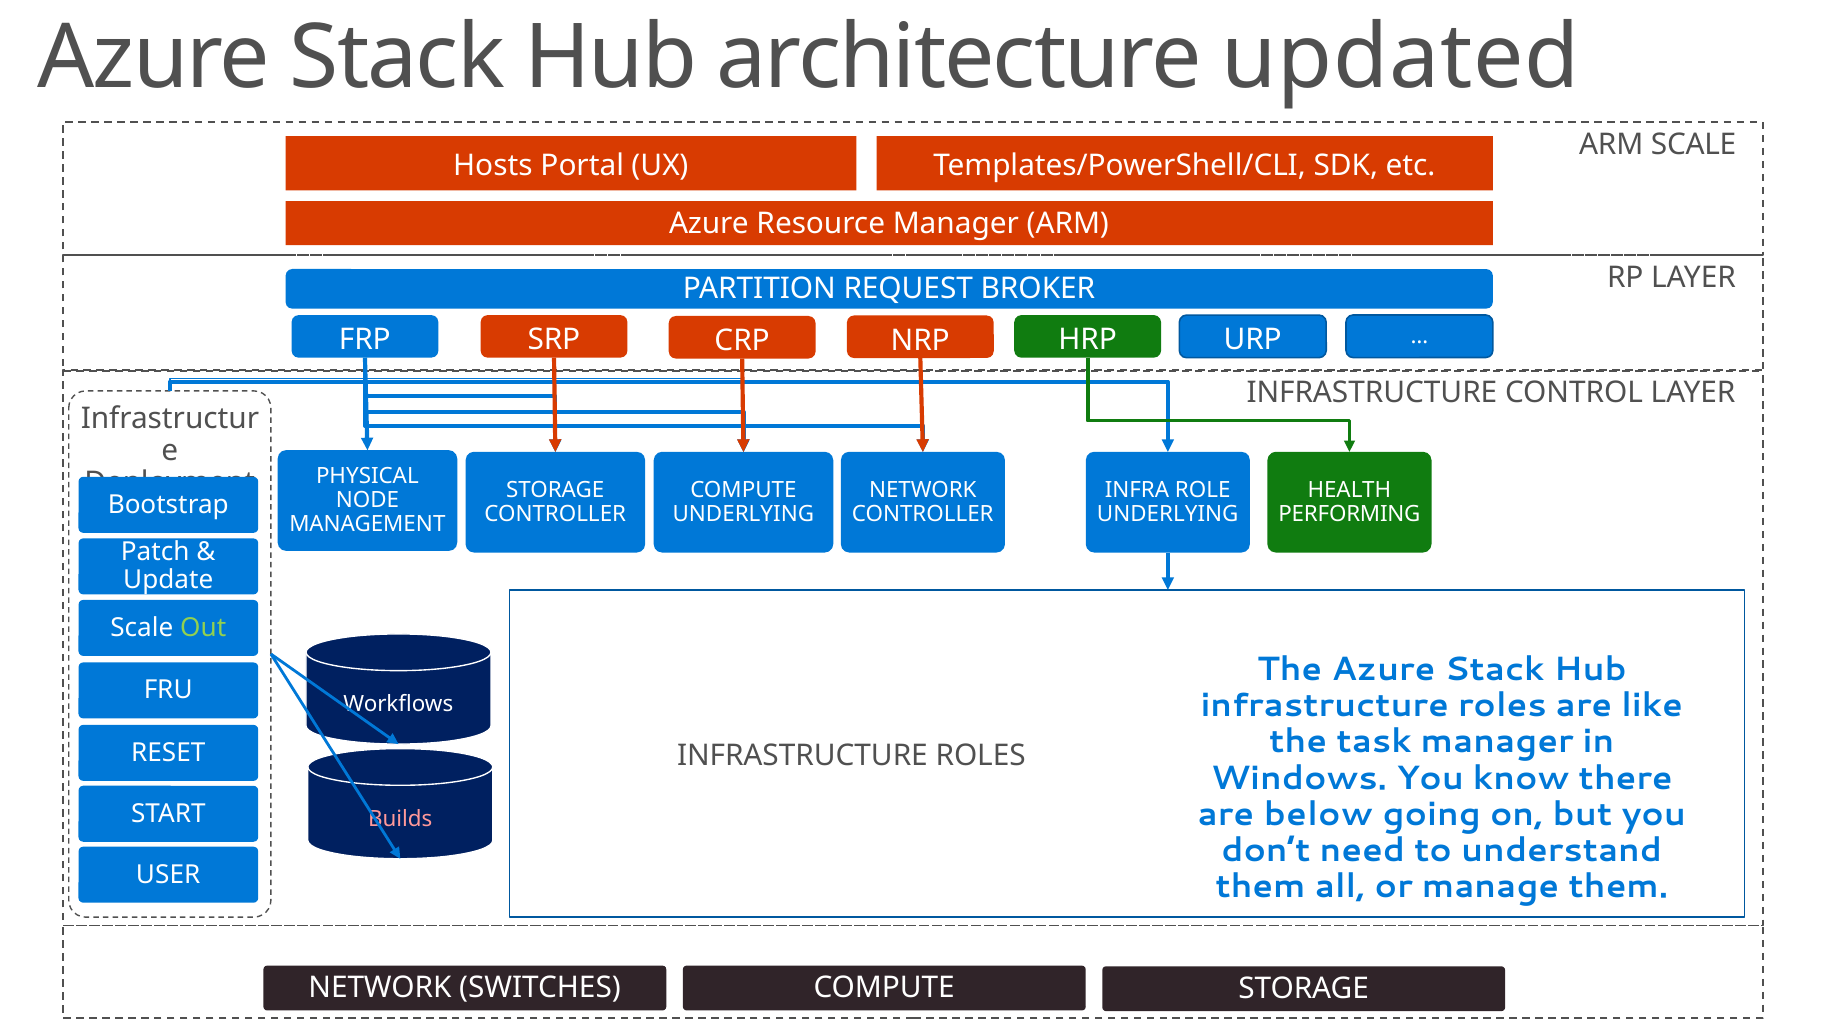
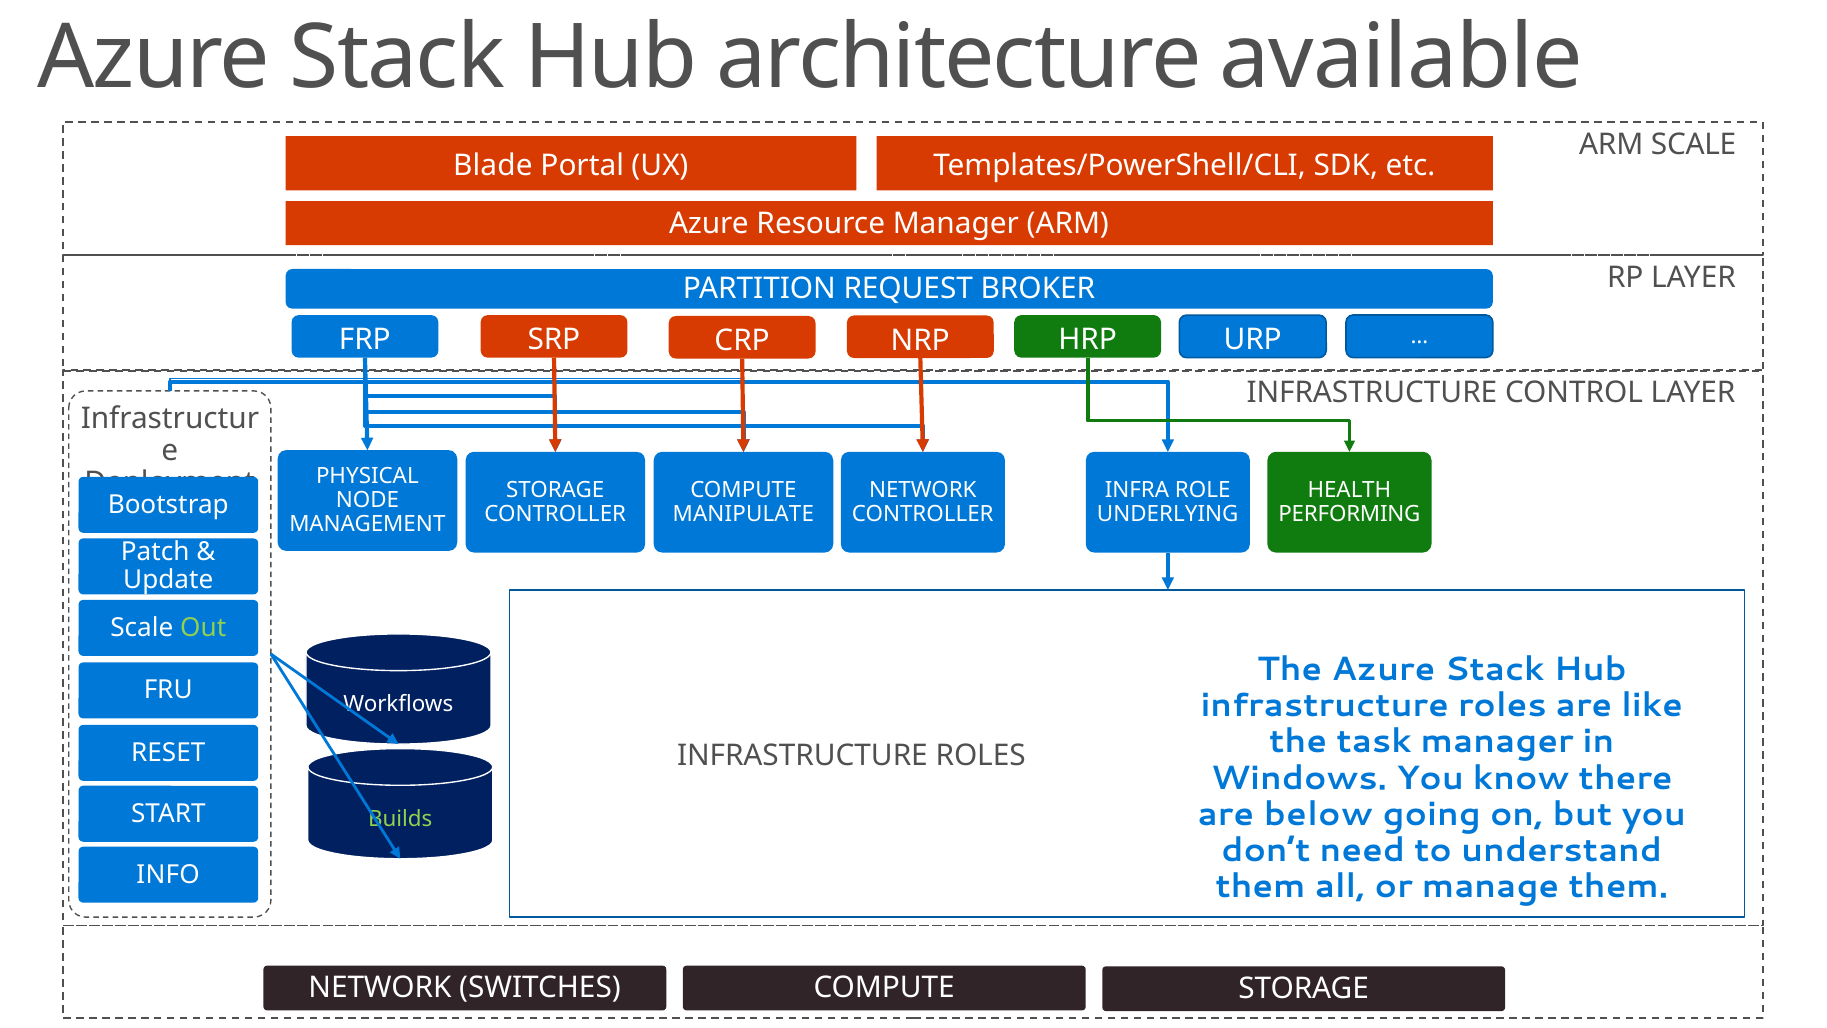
updated: updated -> available (1401, 58)
Hosts: Hosts -> Blade (493, 165)
UNDERLYING: UNDERLYING -> MANIPULATE (743, 514)
Builds colour: pink -> light green (400, 818)
USER: USER -> INFO (168, 874)
